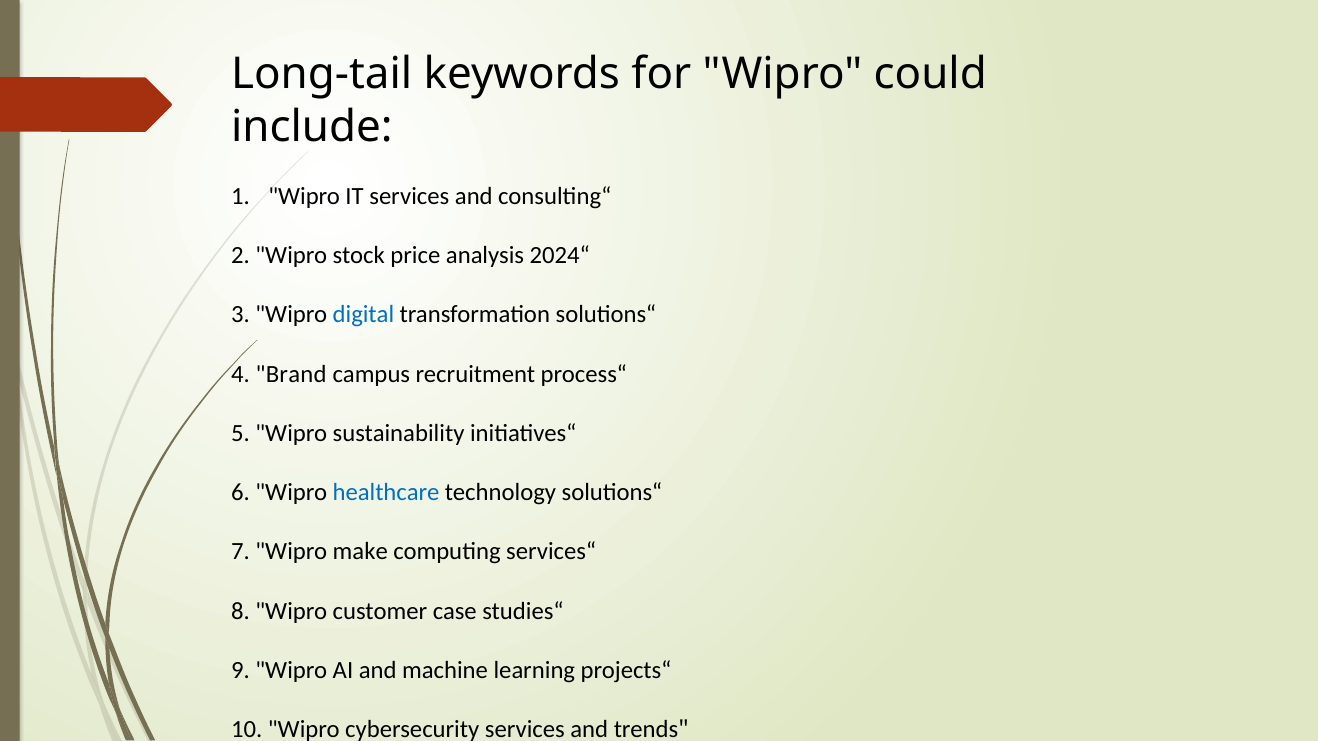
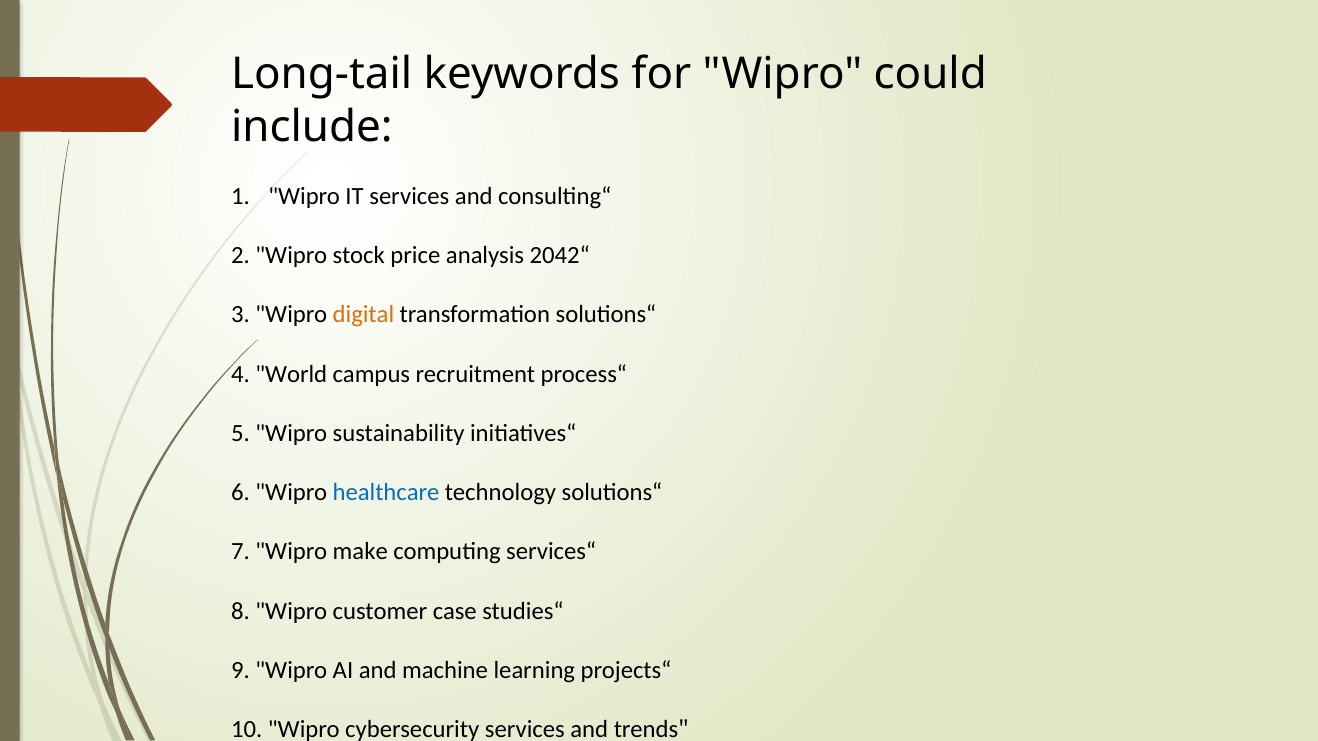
2024“: 2024“ -> 2042“ (560, 255)
digital colour: blue -> orange (363, 315)
Brand: Brand -> World (291, 374)
